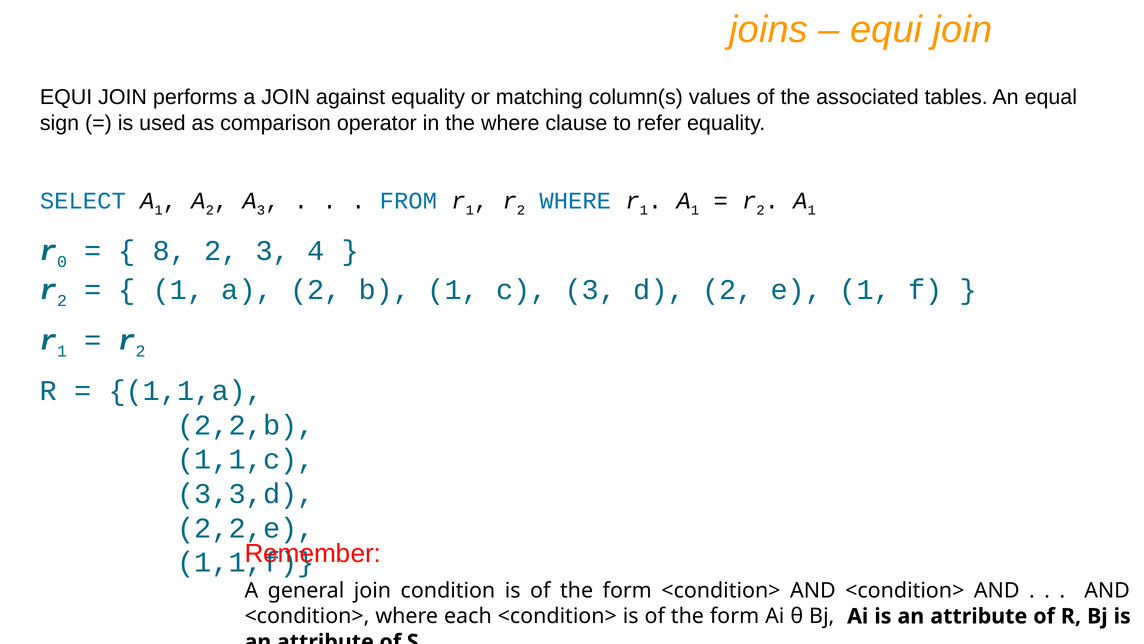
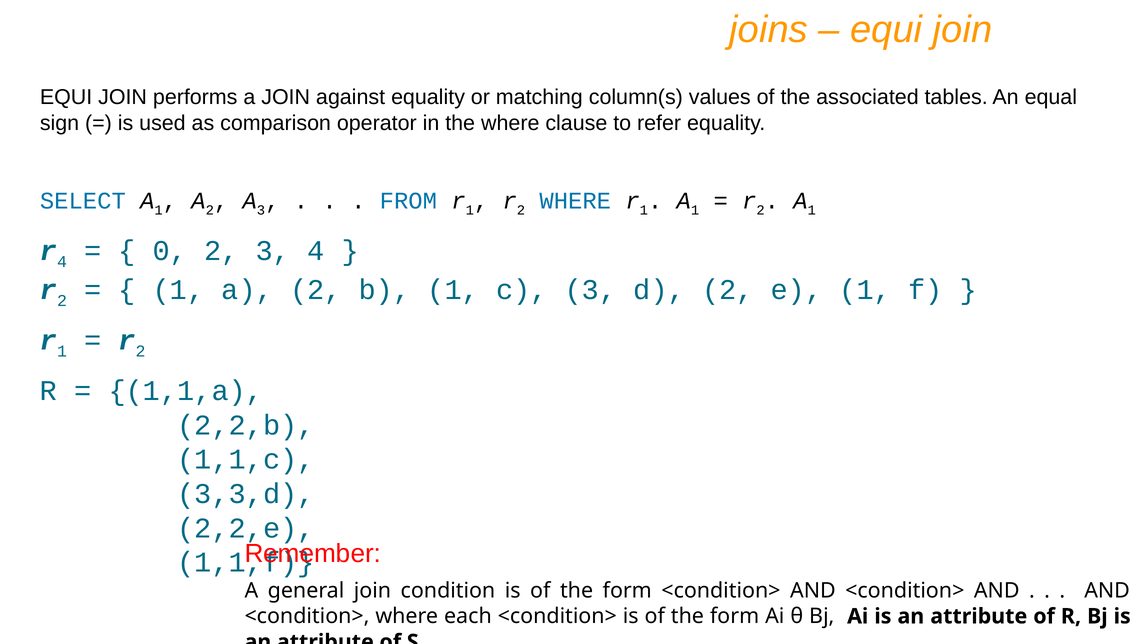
r 0: 0 -> 4 (62, 262)
8: 8 -> 0 (170, 251)
